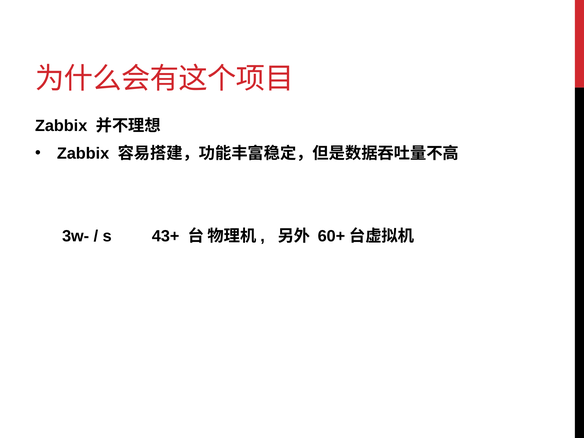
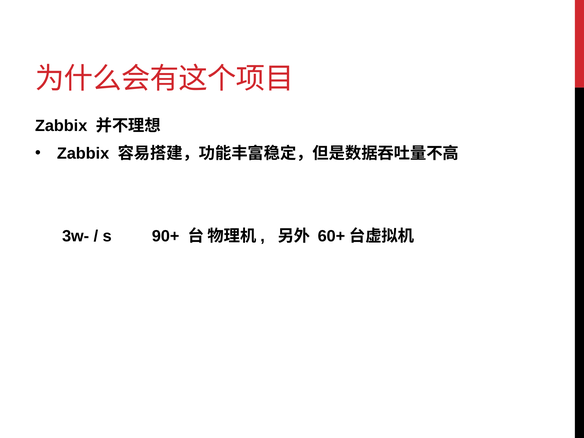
43+: 43+ -> 90+ (166, 236)
